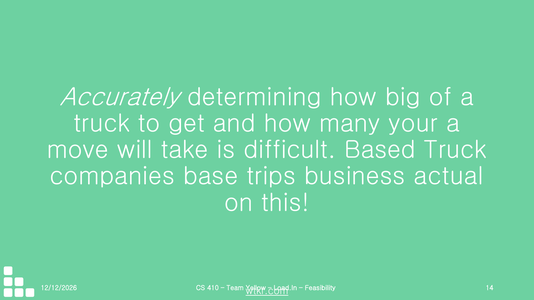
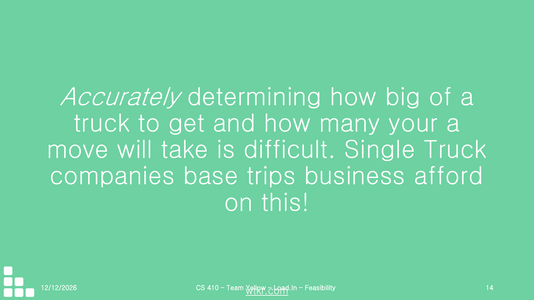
Based: Based -> Single (380, 150)
actual: actual -> afford (449, 176)
